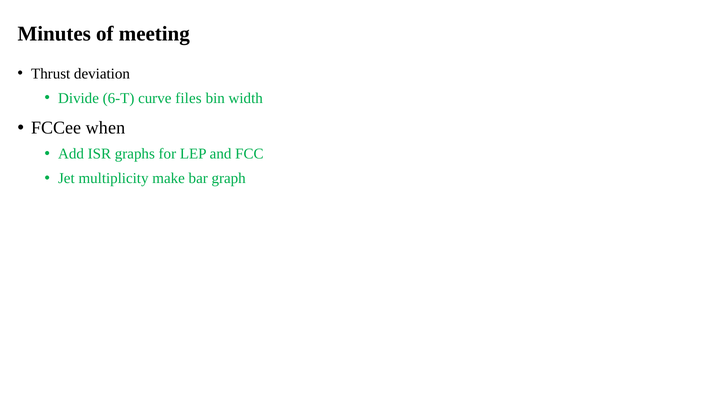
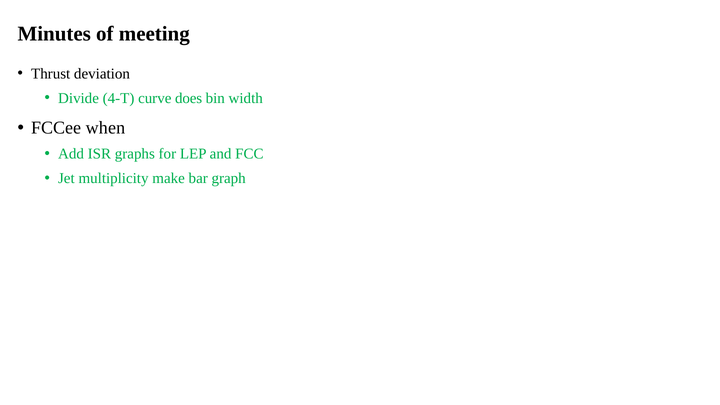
6-T: 6-T -> 4-T (119, 98)
files: files -> does (189, 98)
